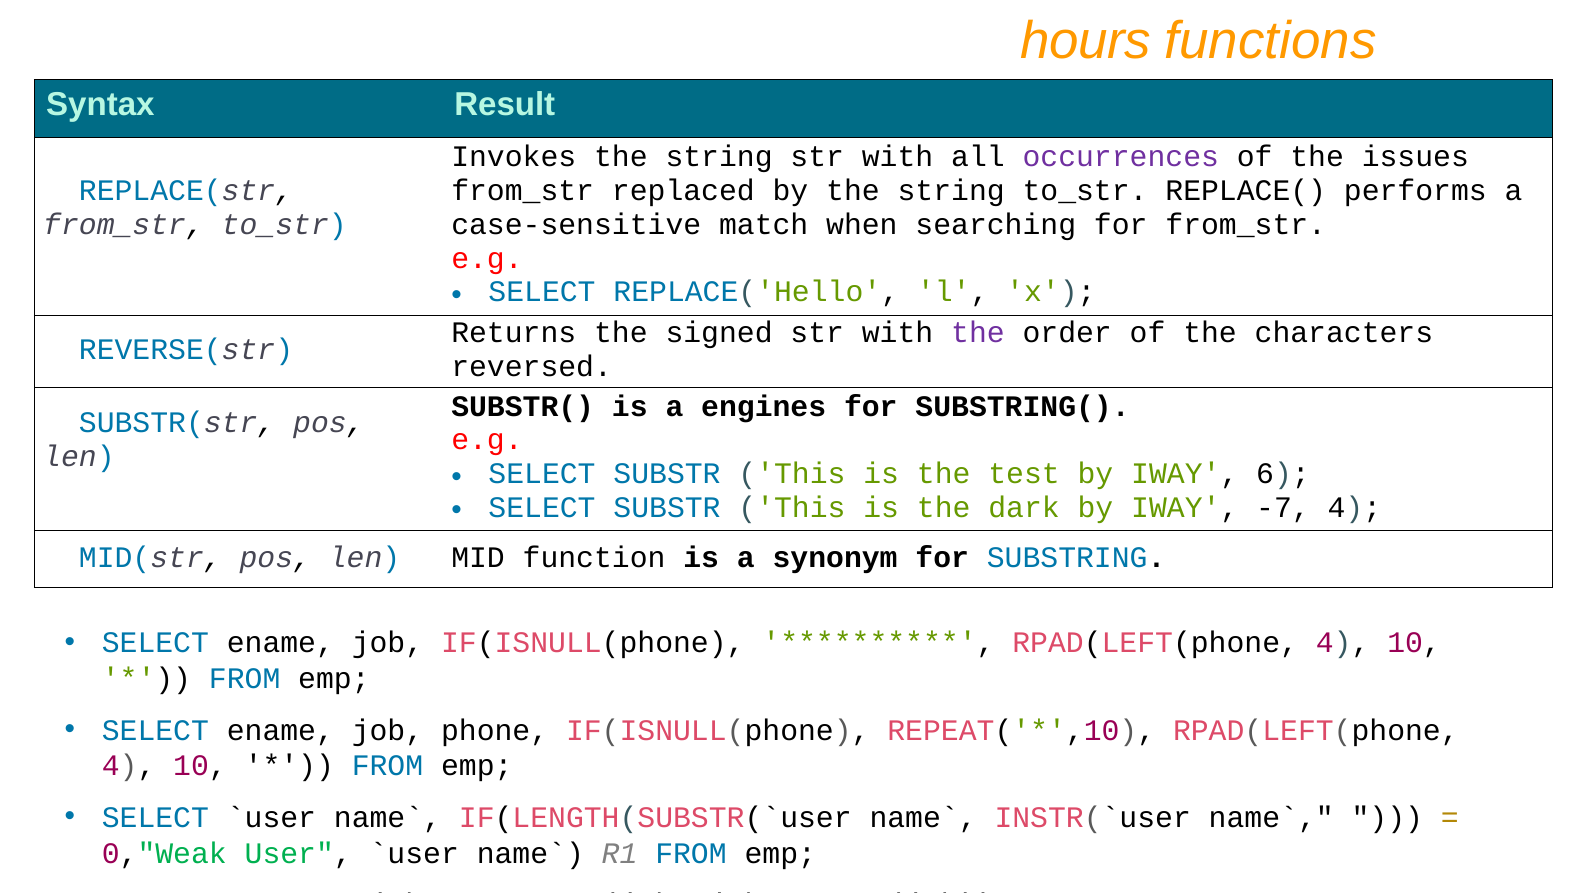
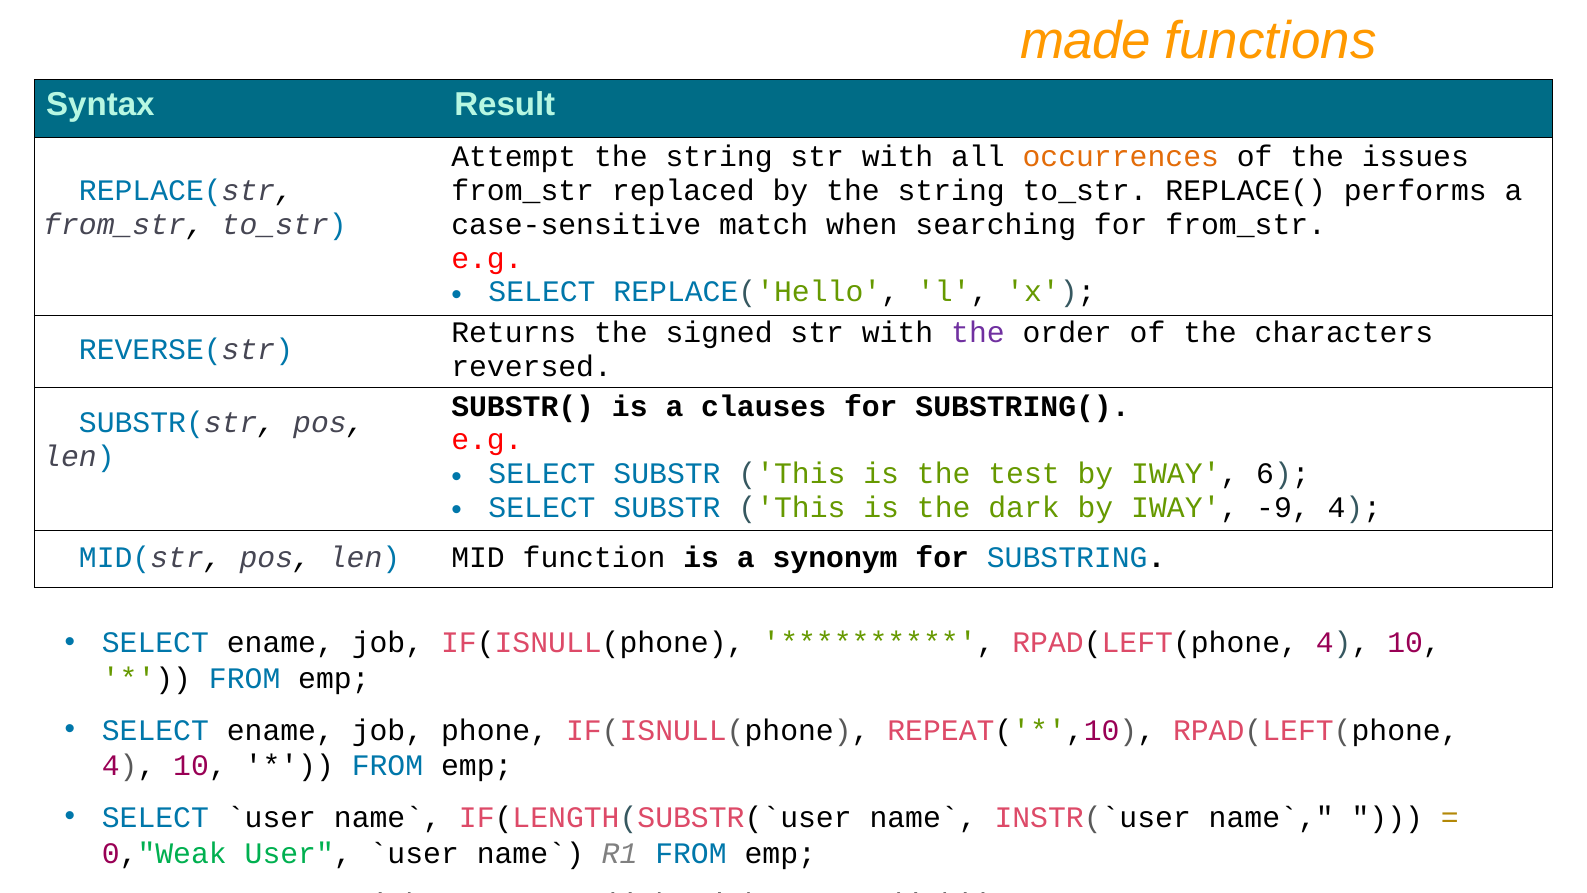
hours: hours -> made (1086, 41)
Invokes: Invokes -> Attempt (514, 157)
occurrences colour: purple -> orange (1121, 157)
engines: engines -> clauses (764, 406)
-7: -7 -> -9 (1283, 507)
